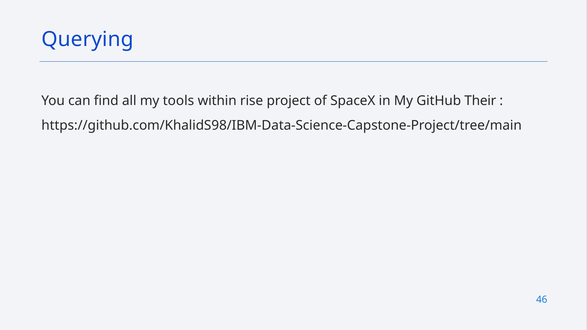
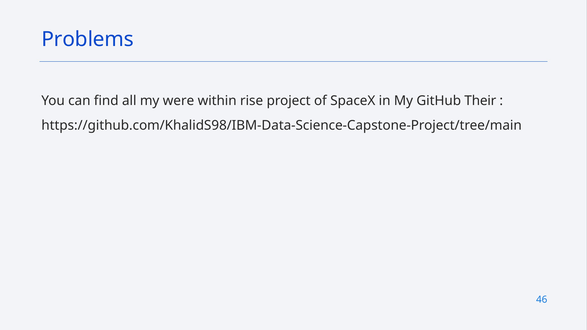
Querying: Querying -> Problems (88, 39)
tools: tools -> were (179, 101)
